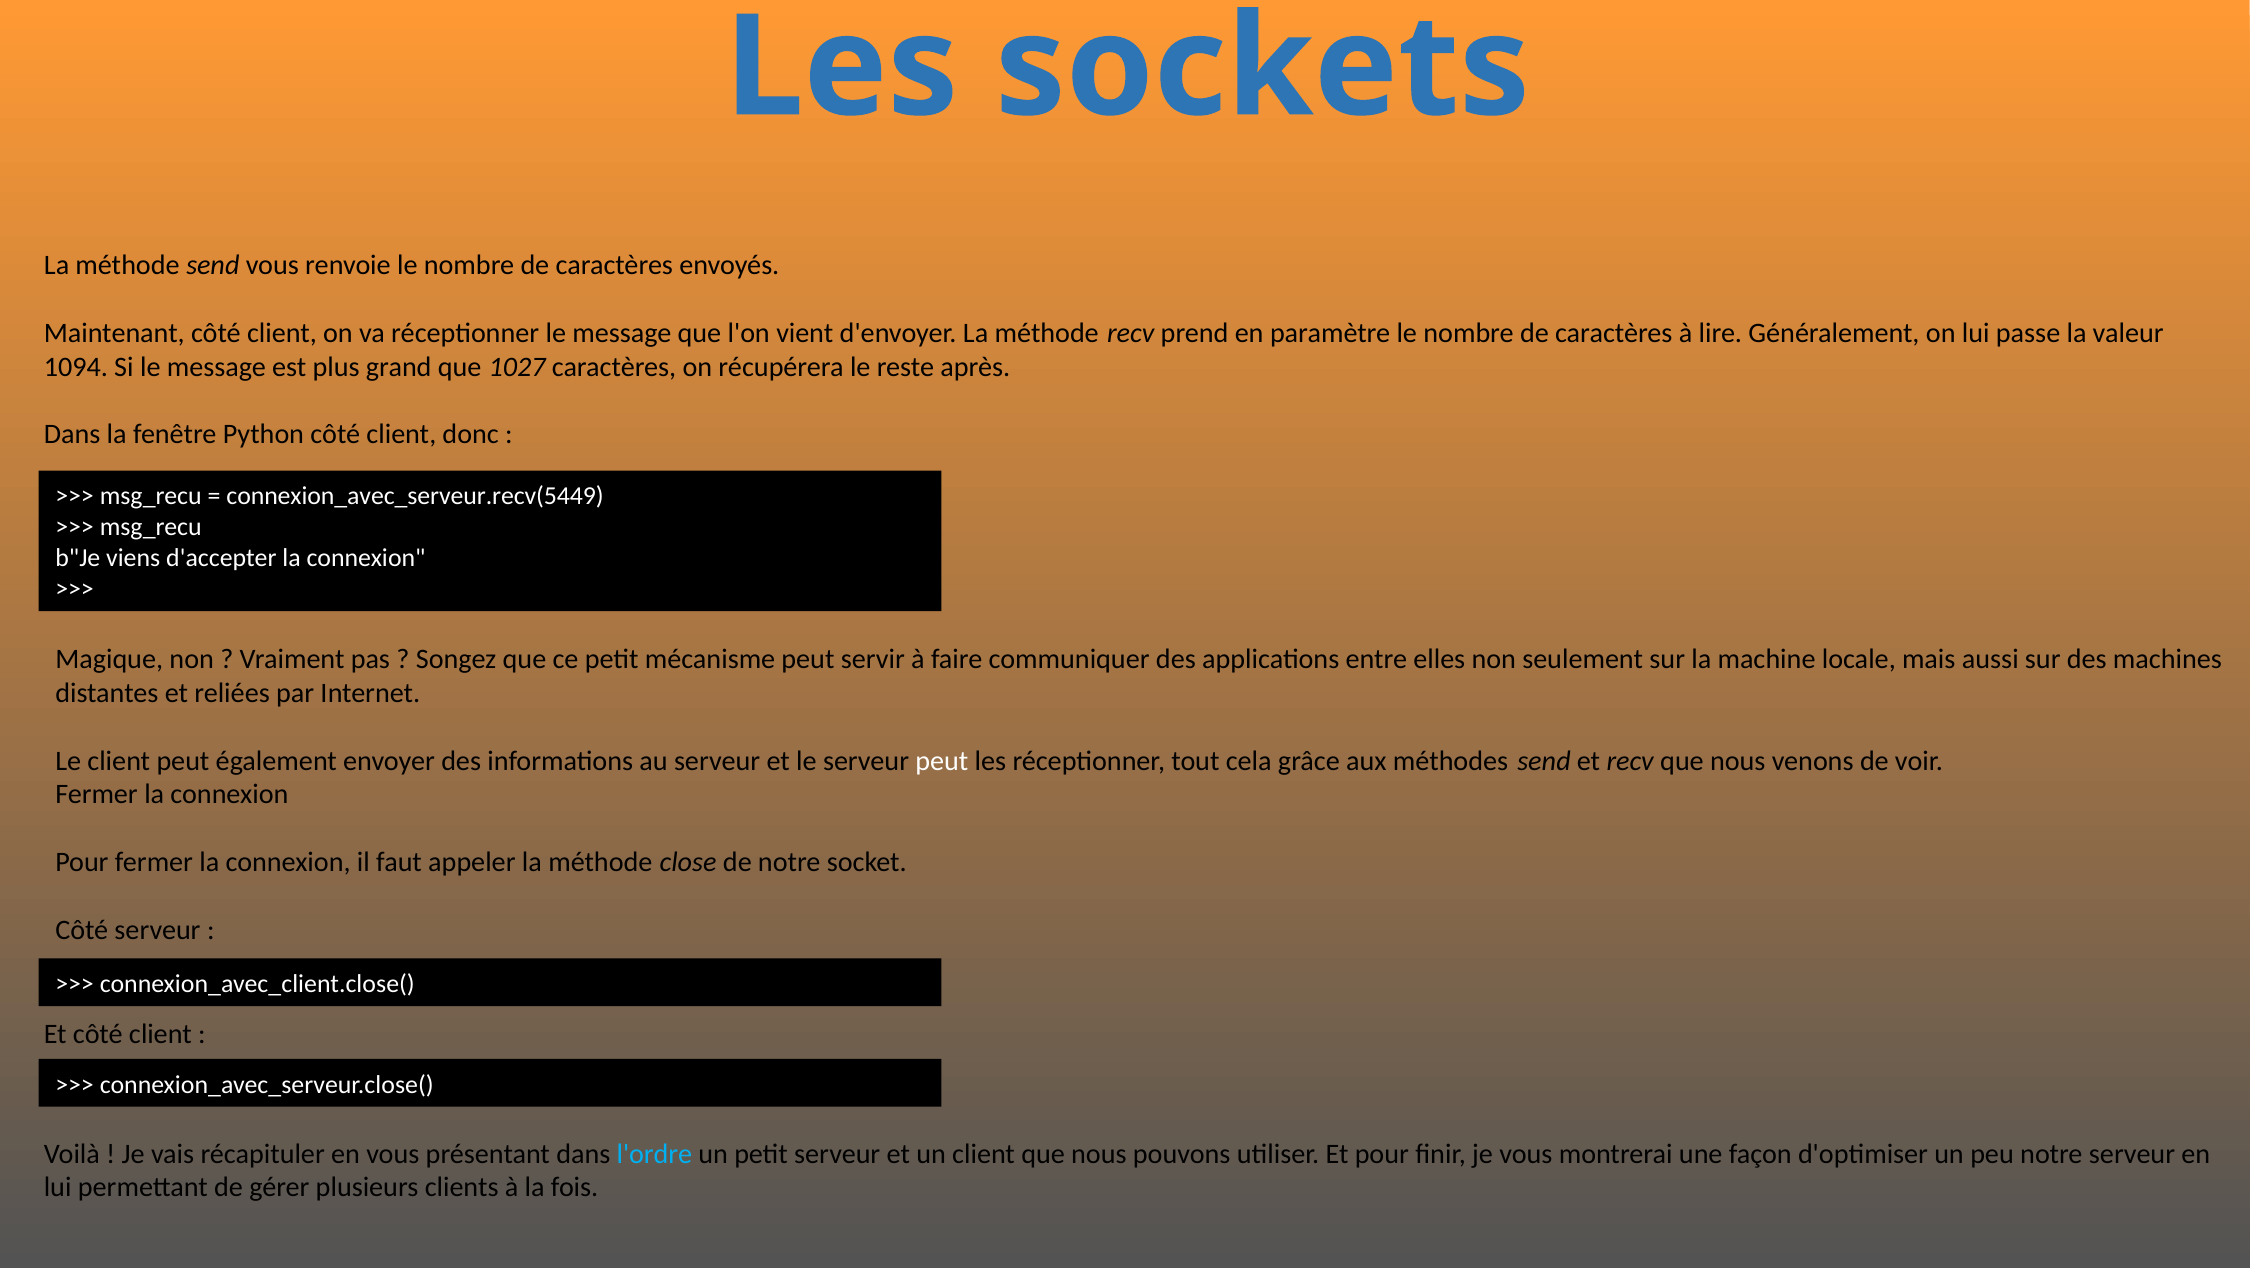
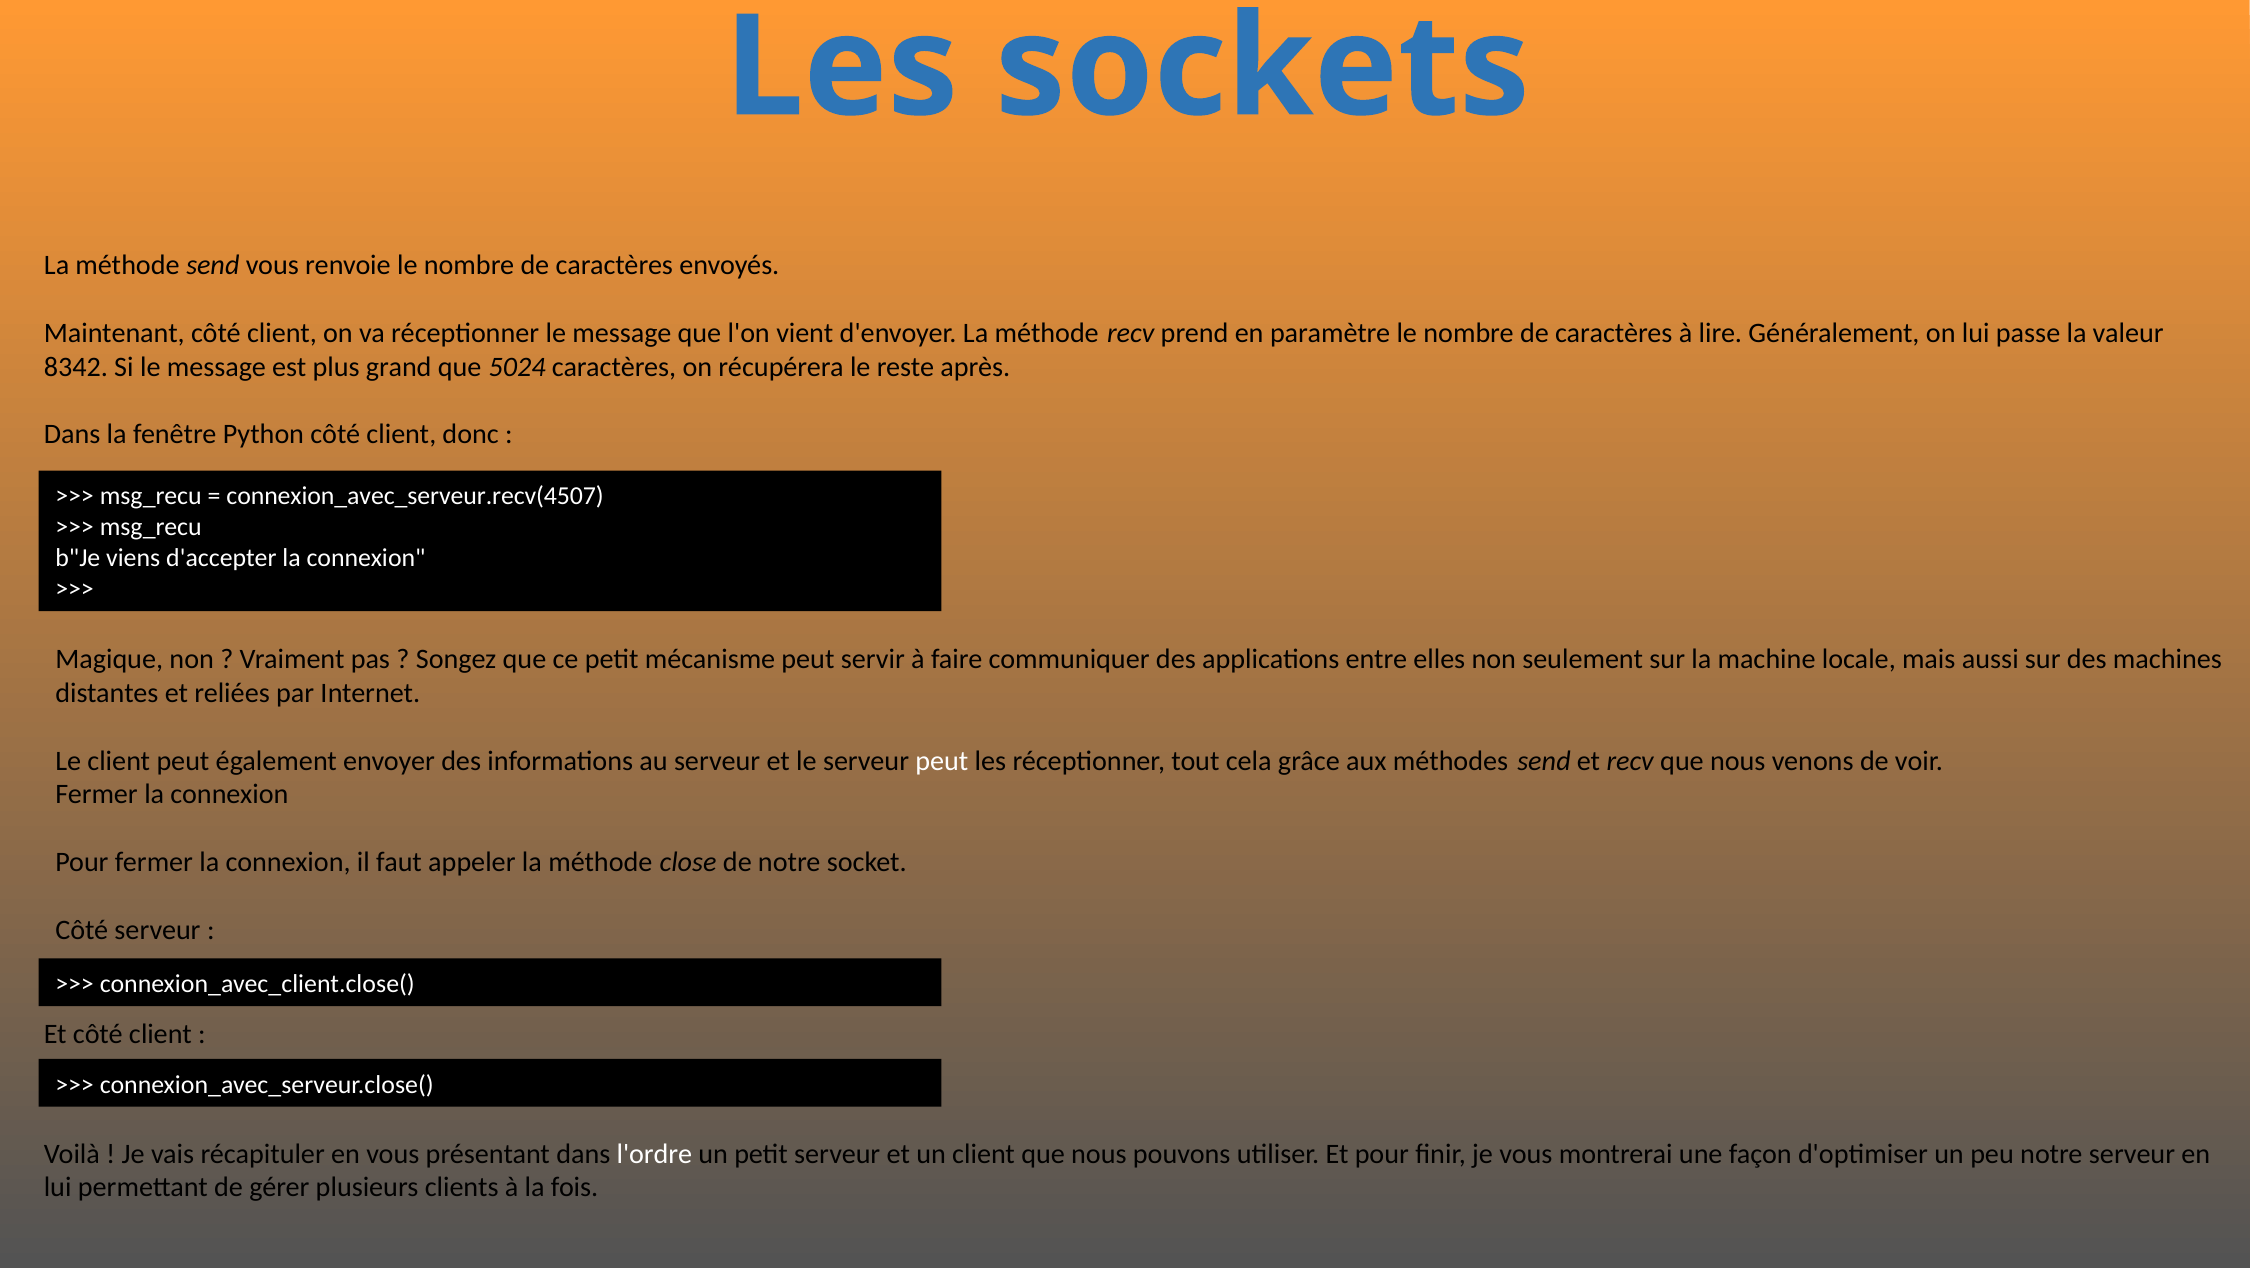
1094: 1094 -> 8342 (76, 367)
1027: 1027 -> 5024 (517, 367)
connexion_avec_serveur.recv(5449: connexion_avec_serveur.recv(5449 -> connexion_avec_serveur.recv(4507 (415, 496)
l'ordre colour: light blue -> white (654, 1154)
